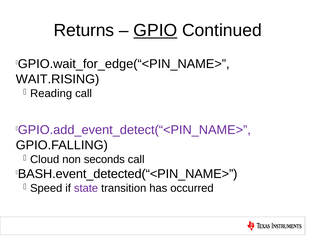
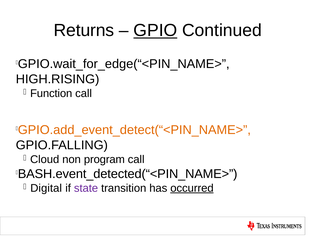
WAIT.RISING: WAIT.RISING -> HIGH.RISING (58, 79)
Reading: Reading -> Function (51, 94)
GPIO.add_event_detect(“<PIN_NAME> colour: purple -> orange (134, 130)
seconds: seconds -> program (104, 159)
Speed: Speed -> Digital (46, 188)
occurred underline: none -> present (192, 188)
